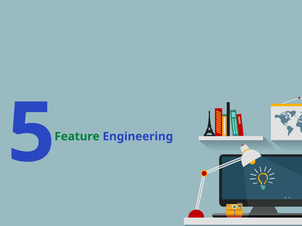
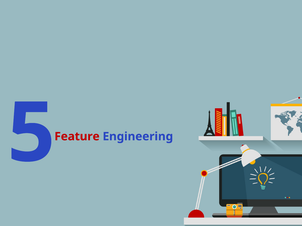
Feature colour: green -> red (77, 137)
